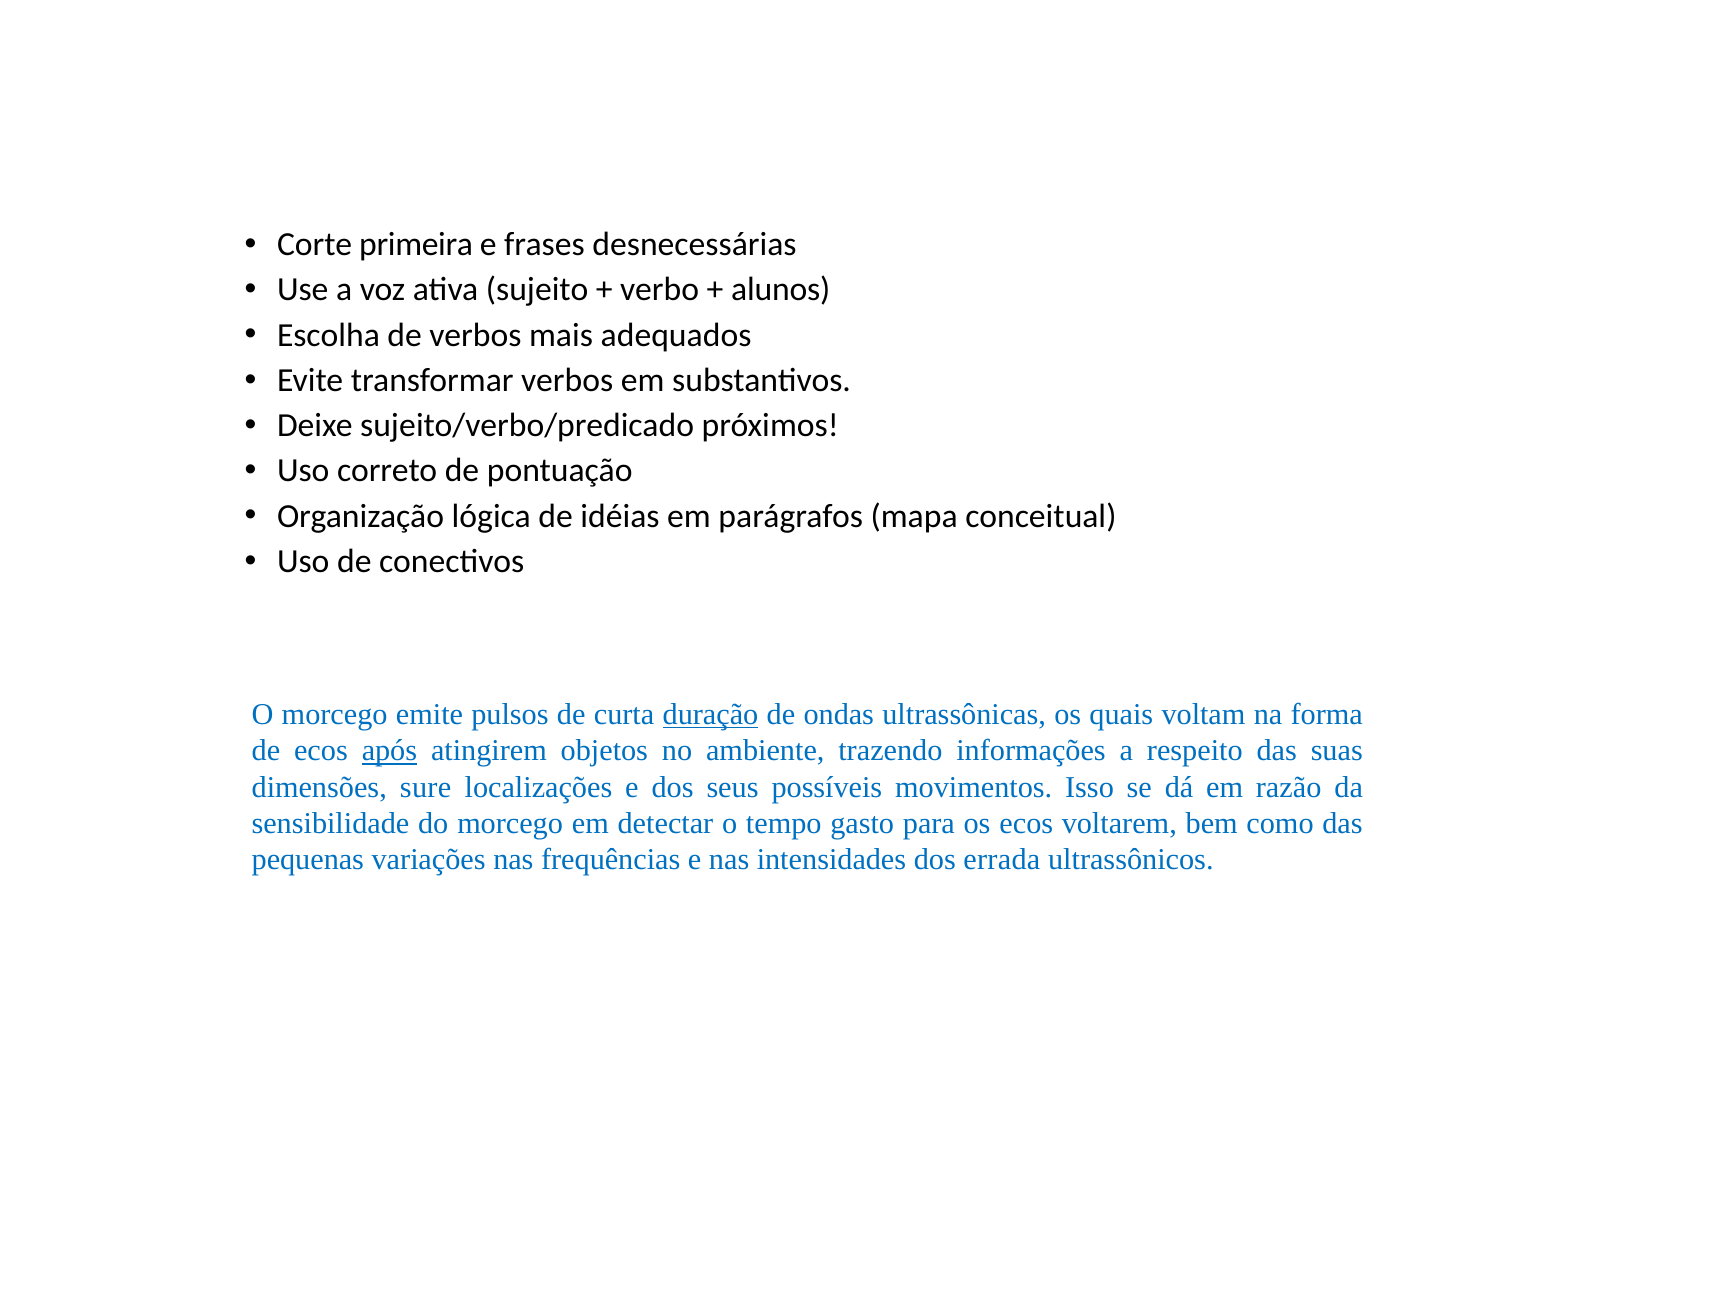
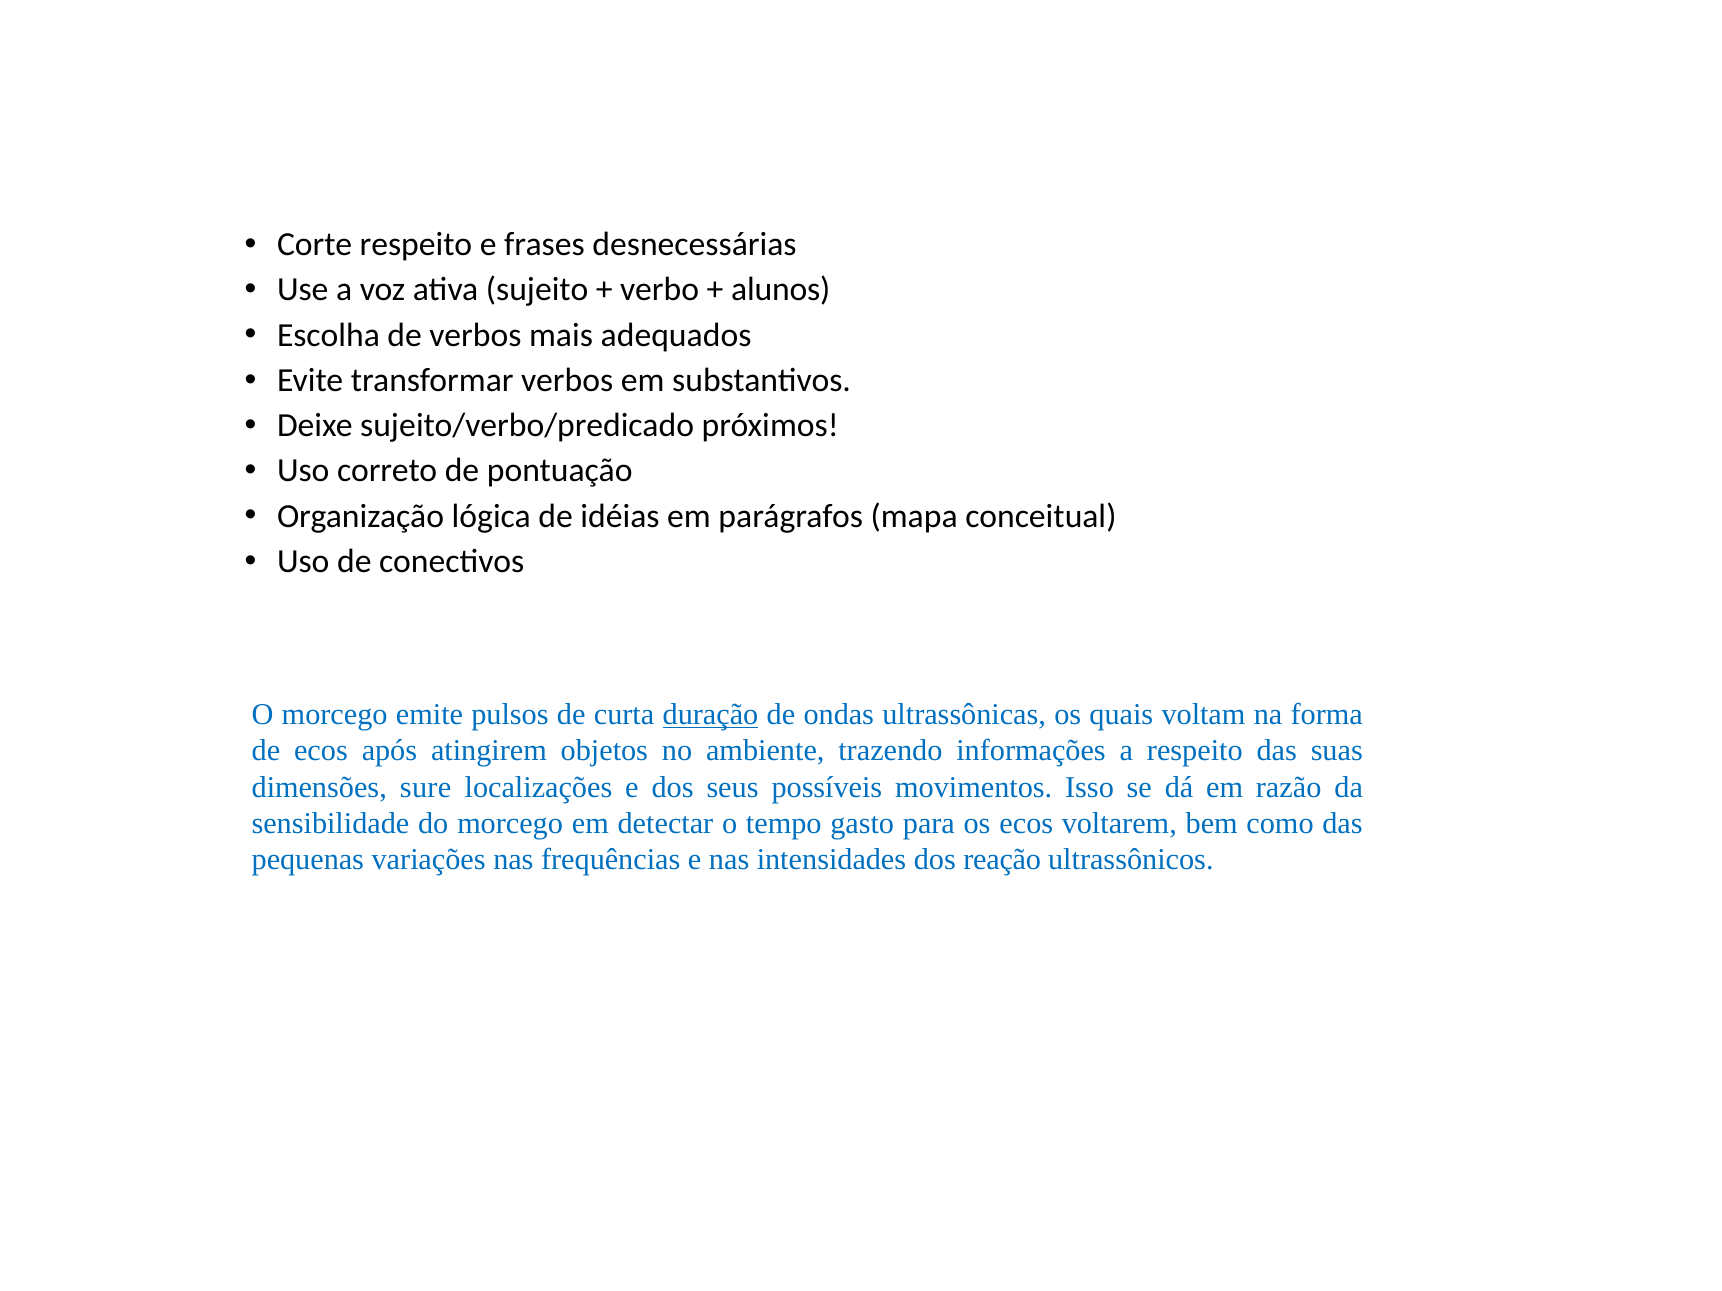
Corte primeira: primeira -> respeito (416, 245)
após underline: present -> none (389, 751)
errada: errada -> reação (1002, 860)
